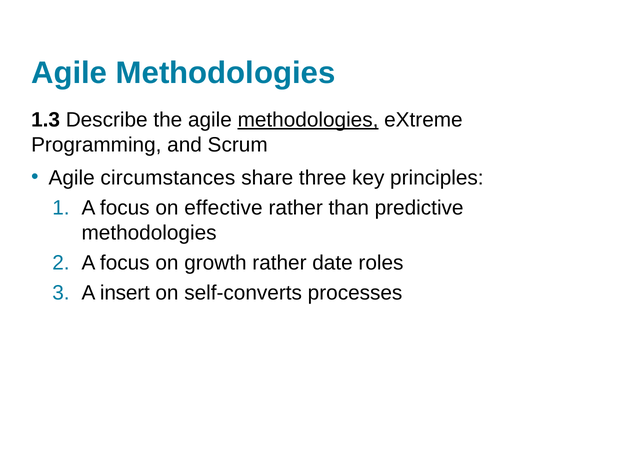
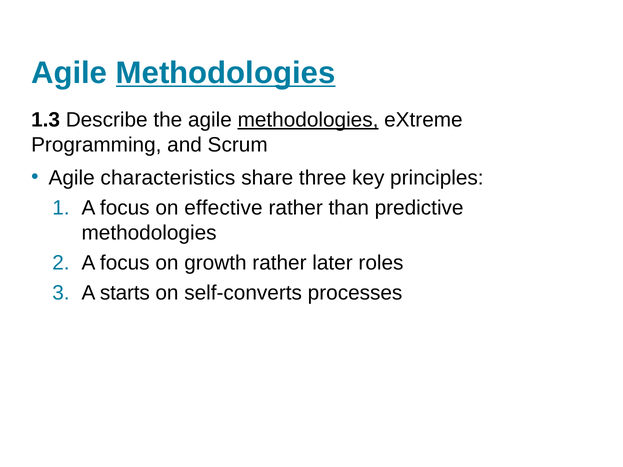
Methodologies underline: none -> present (226, 73)
circumstances: circumstances -> characteristics (168, 178)
date: date -> later (333, 263)
insert: insert -> starts (125, 293)
